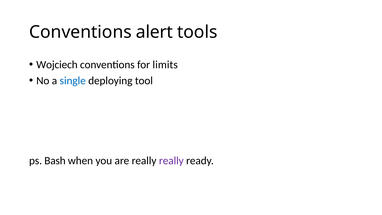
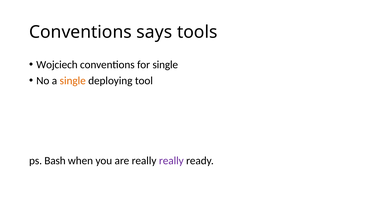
alert: alert -> says (154, 32)
for limits: limits -> single (165, 65)
single colour: blue -> orange (73, 81)
